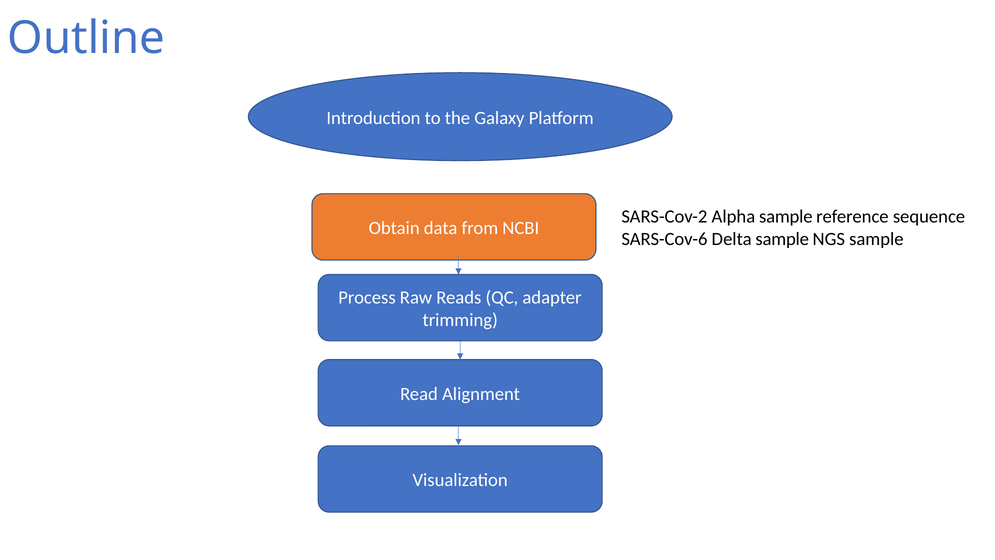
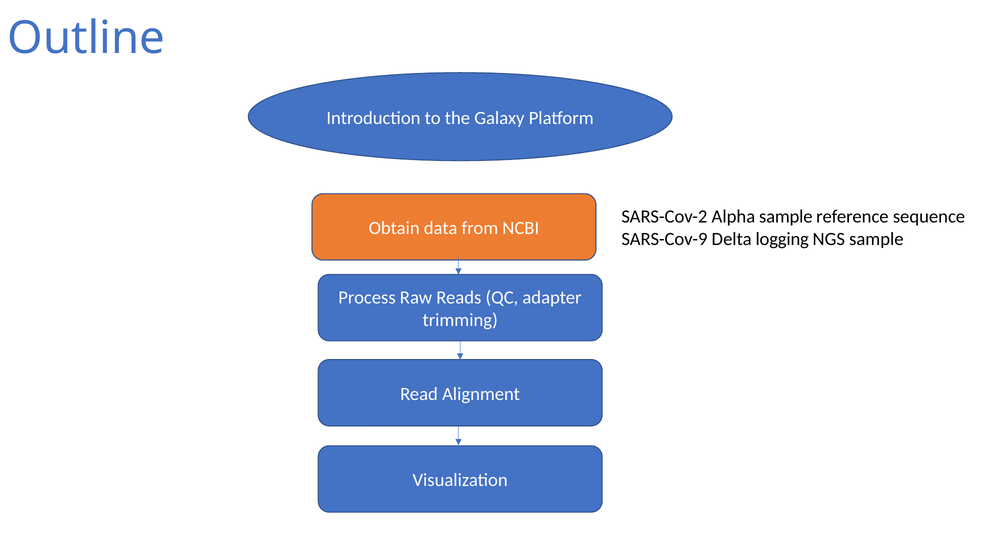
SARS-Cov-6: SARS-Cov-6 -> SARS-Cov-9 (664, 239)
Delta sample: sample -> logging (782, 239)
